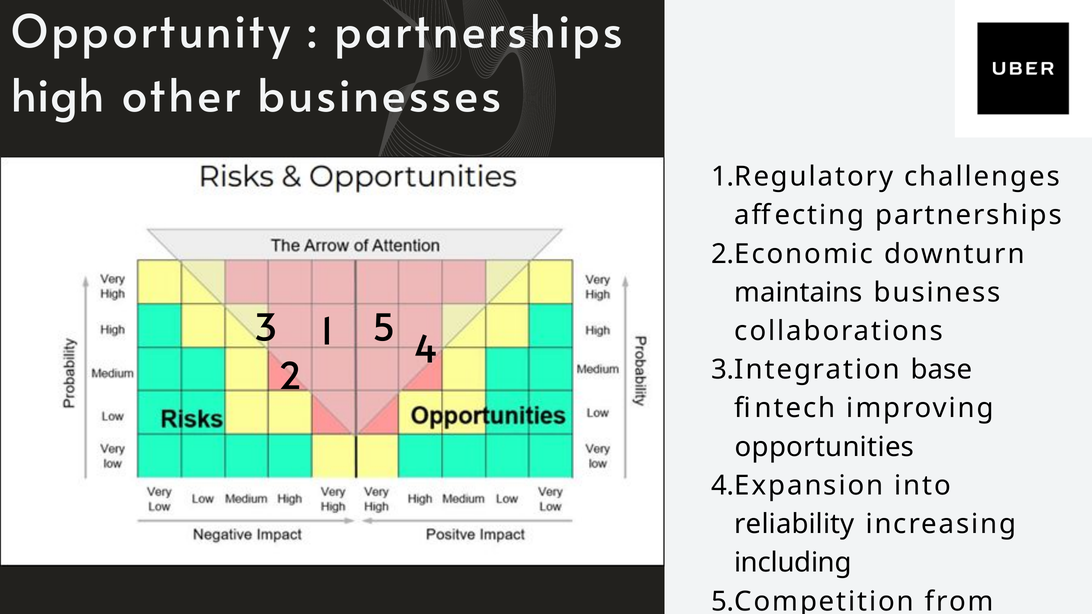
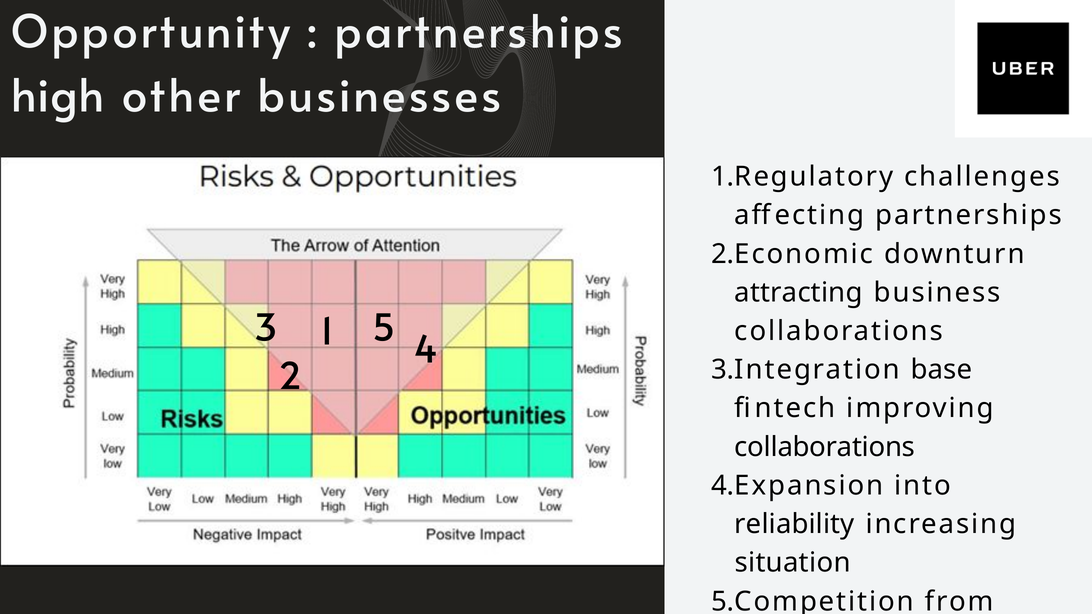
maintains: maintains -> attracting (798, 293)
opportunities: opportunities -> collaborations (825, 447)
including: including -> situation (793, 563)
